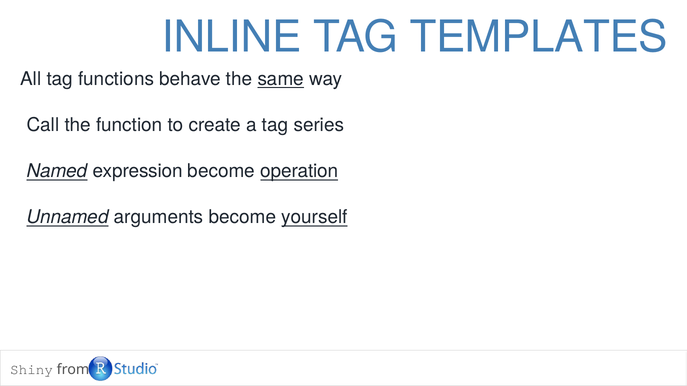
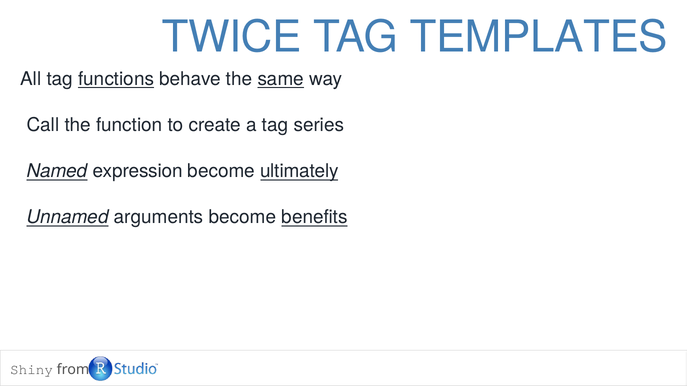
INLINE: INLINE -> TWICE (232, 37)
functions underline: none -> present (116, 79)
operation: operation -> ultimately (299, 171)
yourself: yourself -> benefits (315, 217)
